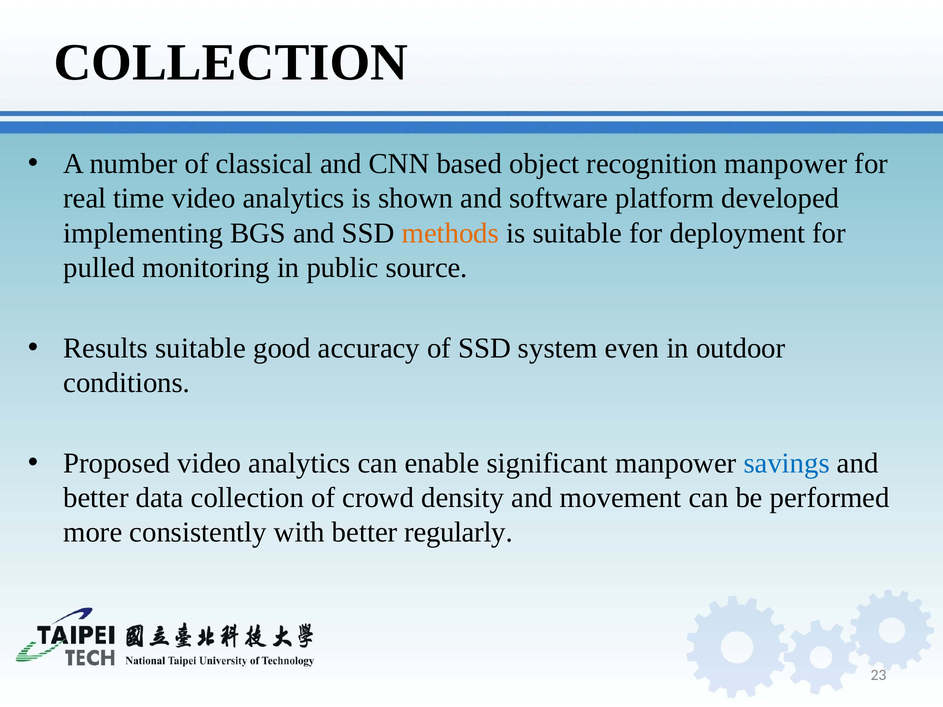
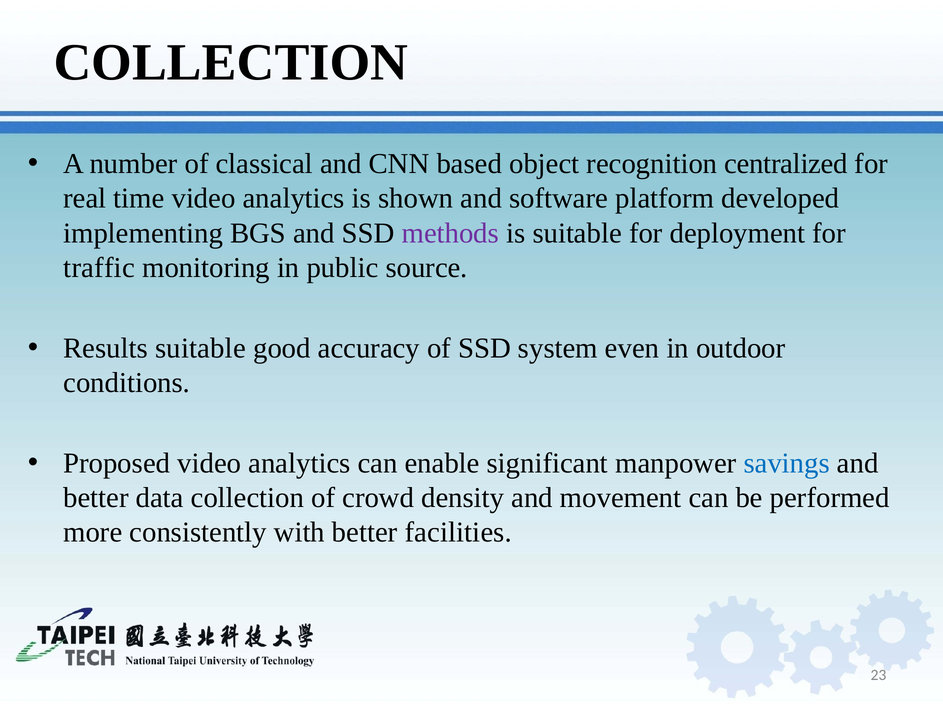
recognition manpower: manpower -> centralized (786, 164)
methods colour: orange -> purple (450, 233)
pulled: pulled -> traffic (99, 268)
regularly: regularly -> facilities (458, 533)
